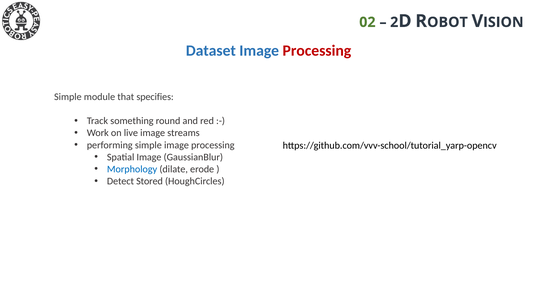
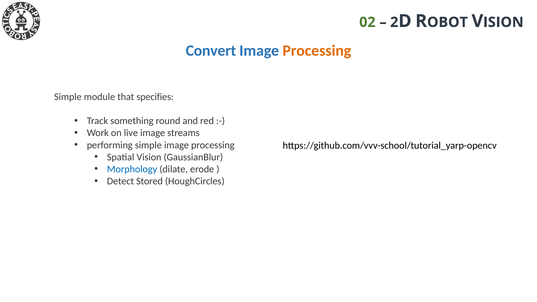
Dataset: Dataset -> Convert (211, 51)
Processing colour: red -> orange (317, 51)
Spatial Image: Image -> Vision (149, 157)
